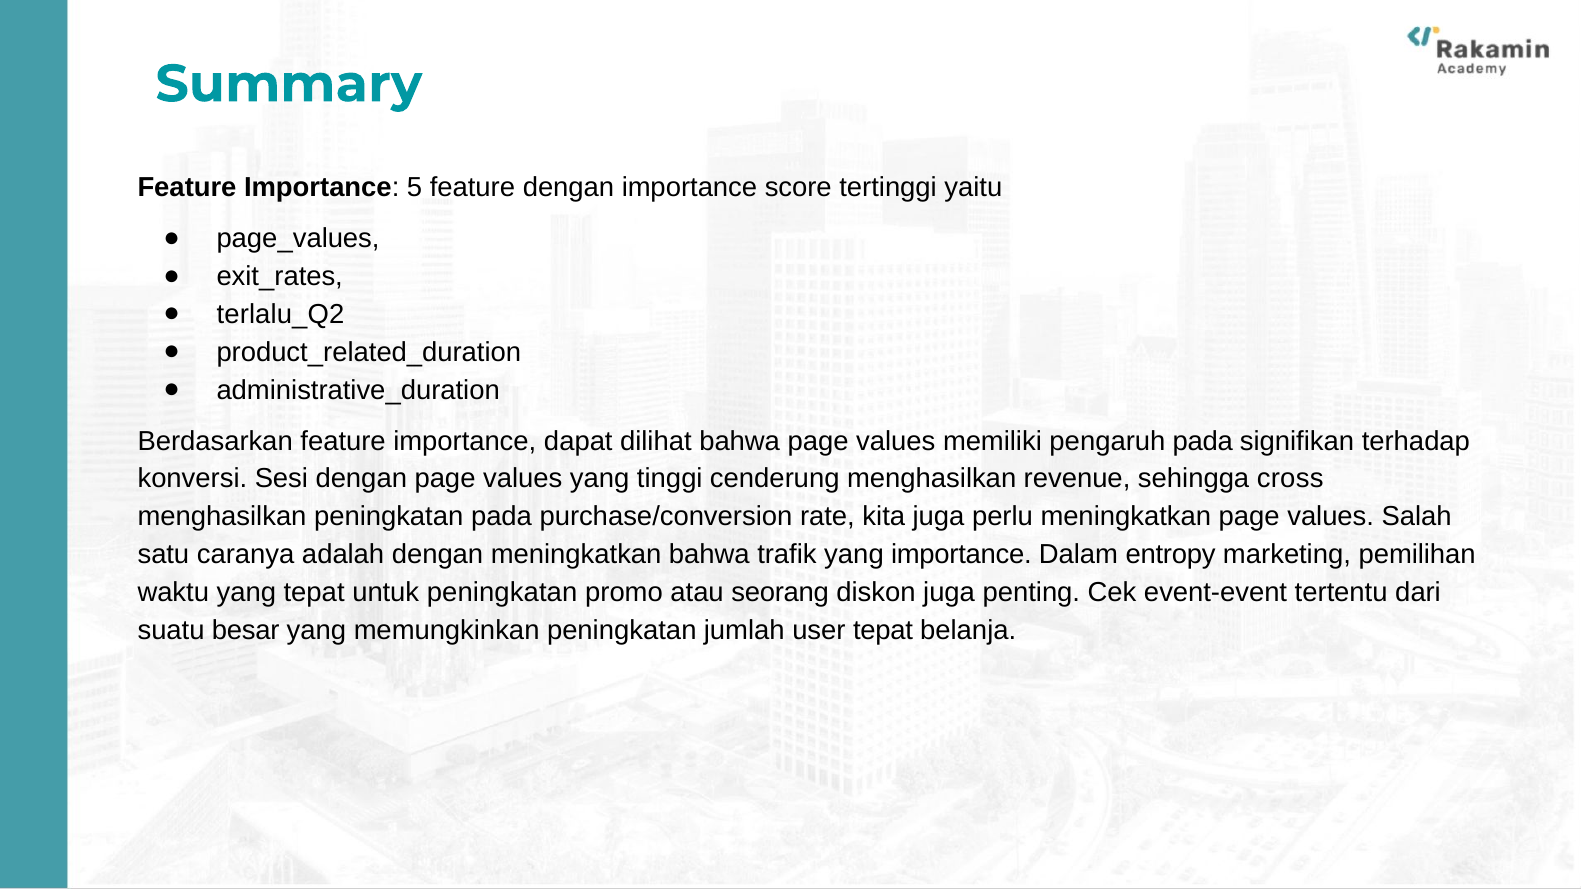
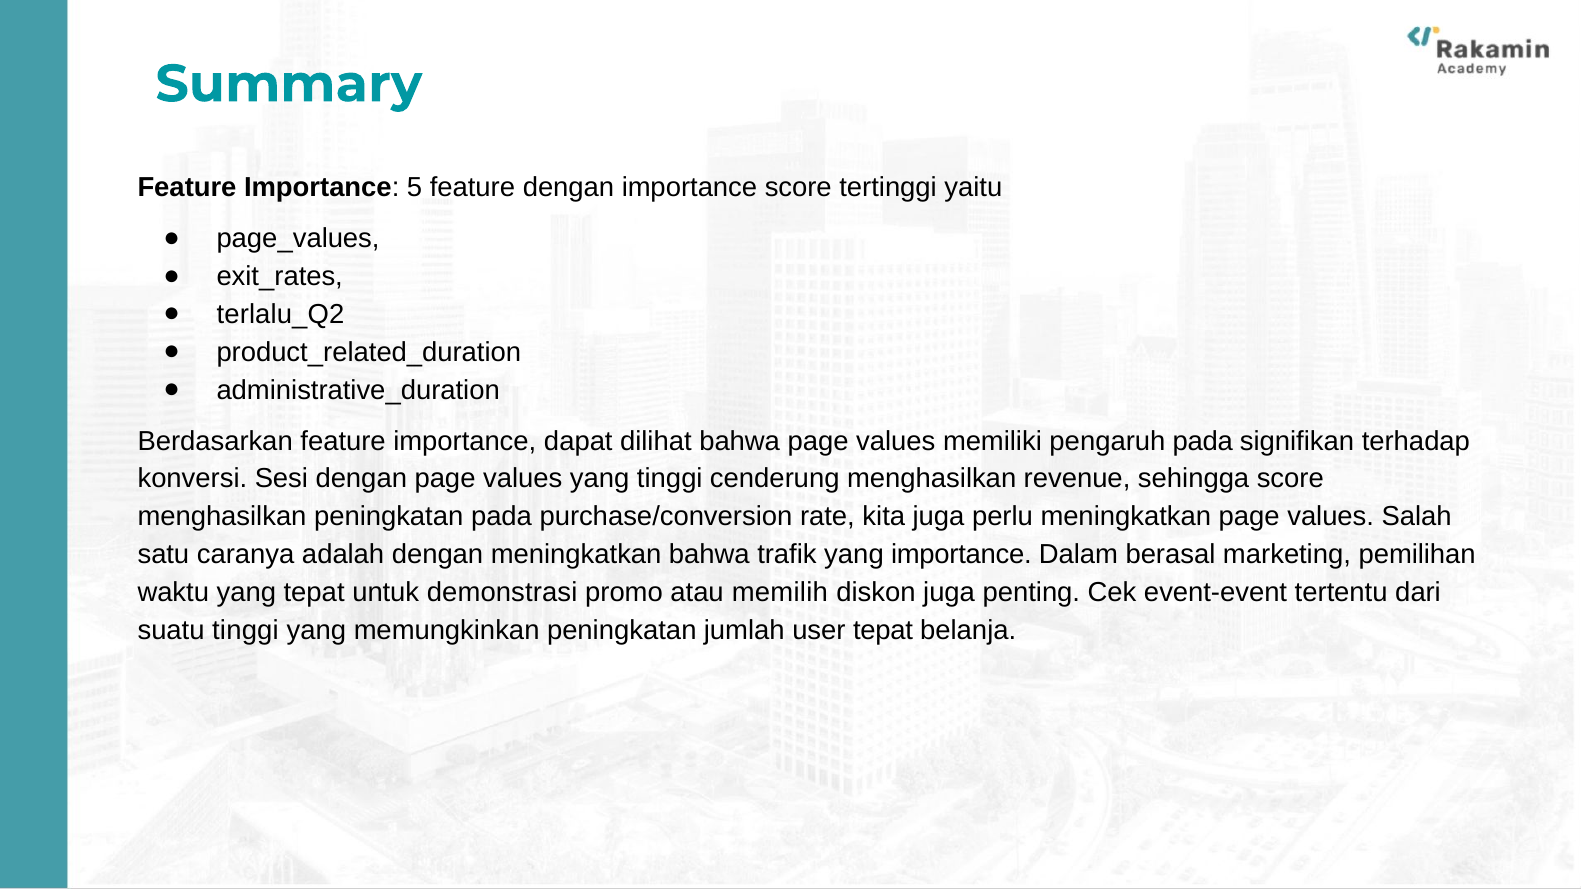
sehingga cross: cross -> score (1290, 479)
entropy: entropy -> berasal (1170, 555)
untuk peningkatan: peningkatan -> demonstrasi (502, 593)
seorang: seorang -> memilih (780, 593)
suatu besar: besar -> tinggi (245, 631)
